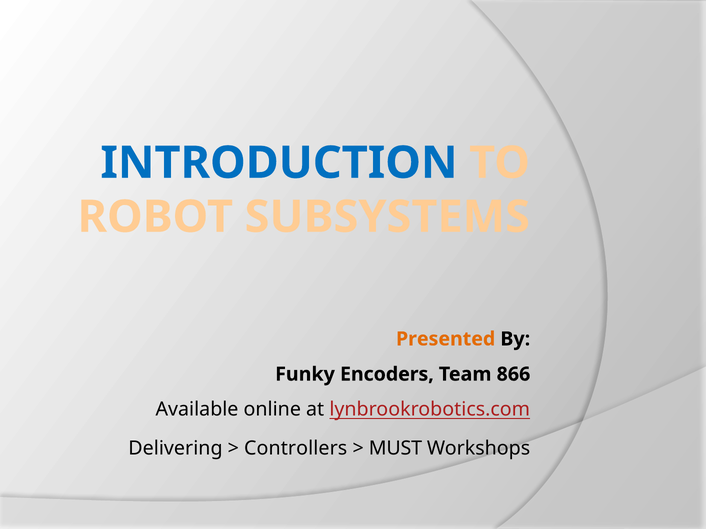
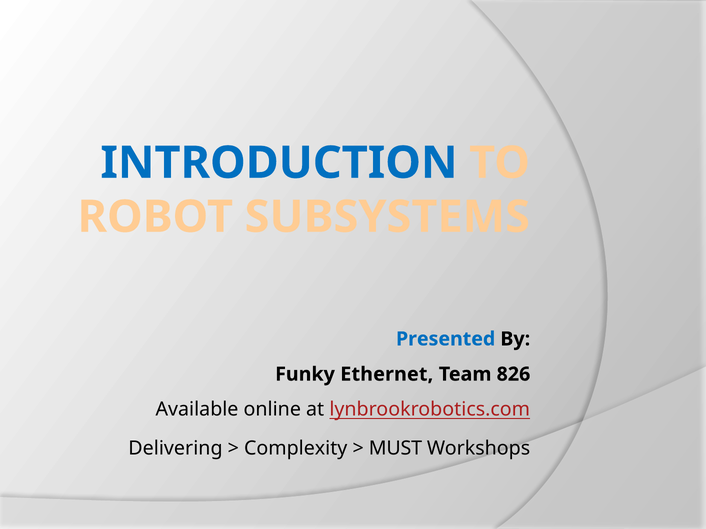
Presented colour: orange -> blue (446, 339)
Encoders: Encoders -> Ethernet (387, 375)
866: 866 -> 826 (513, 375)
Controllers: Controllers -> Complexity (296, 448)
